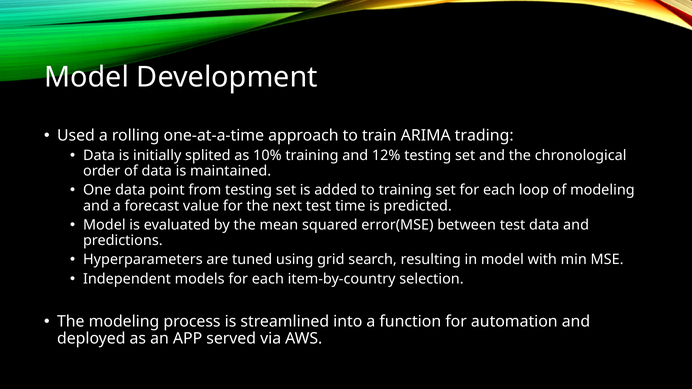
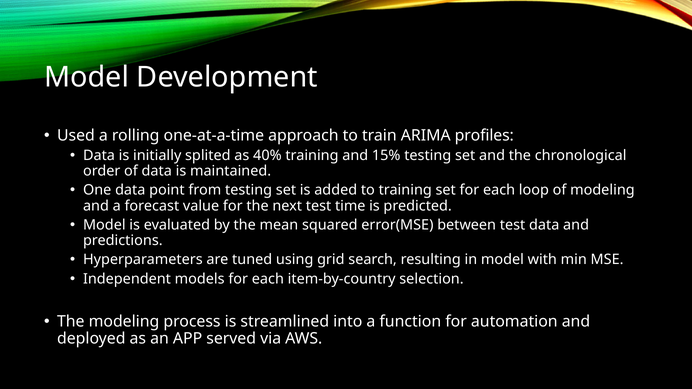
trading: trading -> profiles (484, 136)
10%: 10% -> 40% (267, 156)
12%: 12% -> 15% (386, 156)
